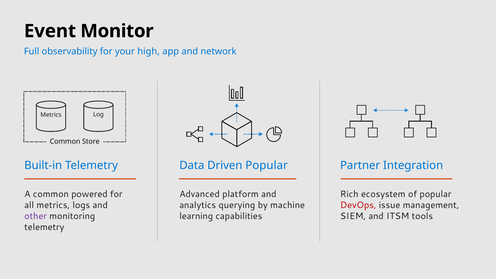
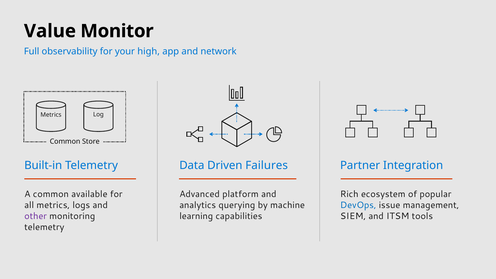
Event: Event -> Value (50, 31)
Driven Popular: Popular -> Failures (267, 165)
powered: powered -> available (89, 194)
DevOps colour: red -> blue (358, 205)
